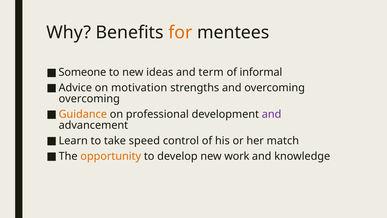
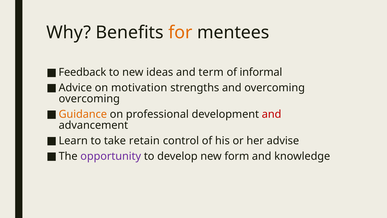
Someone: Someone -> Feedback (82, 72)
and colour: purple -> red (272, 114)
speed: speed -> retain (144, 141)
match: match -> advise (283, 141)
opportunity colour: orange -> purple (111, 156)
work: work -> form (237, 156)
